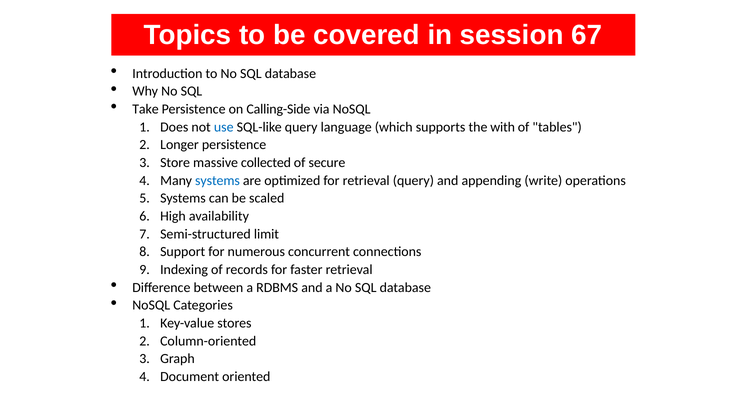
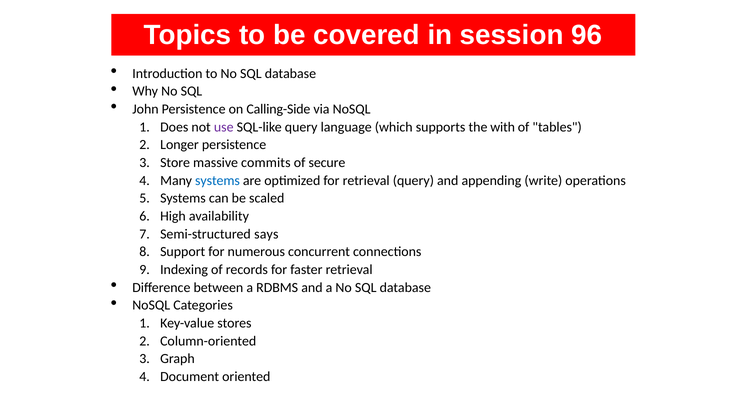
67: 67 -> 96 (587, 35)
Take: Take -> John (145, 109)
use colour: blue -> purple (224, 127)
collected: collected -> commits (266, 163)
limit: limit -> says (266, 234)
